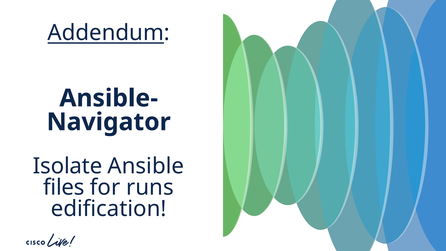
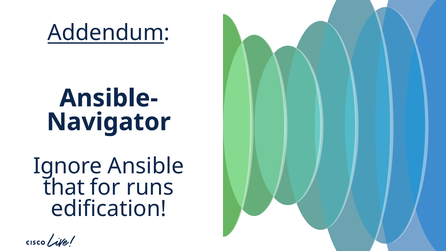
Isolate: Isolate -> Ignore (68, 166)
files: files -> that (64, 187)
